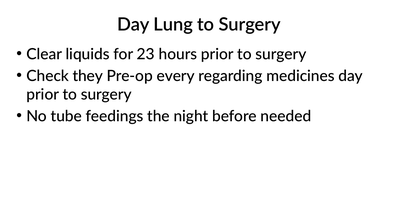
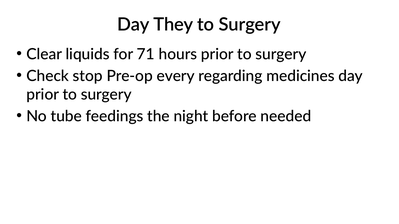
Lung: Lung -> They (173, 25)
23: 23 -> 71 (146, 54)
they: they -> stop (88, 76)
